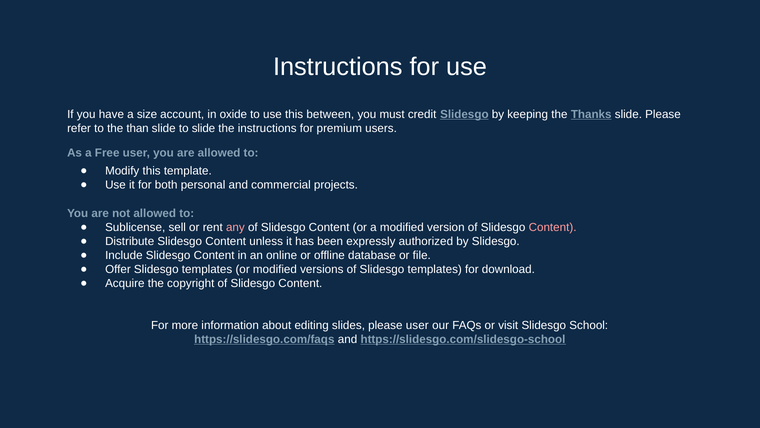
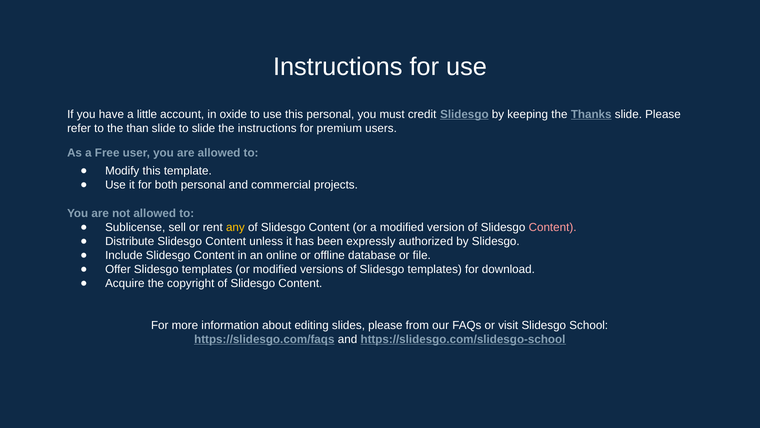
size: size -> little (147, 114)
this between: between -> personal (330, 114)
any colour: pink -> yellow (235, 227)
please user: user -> from (417, 325)
